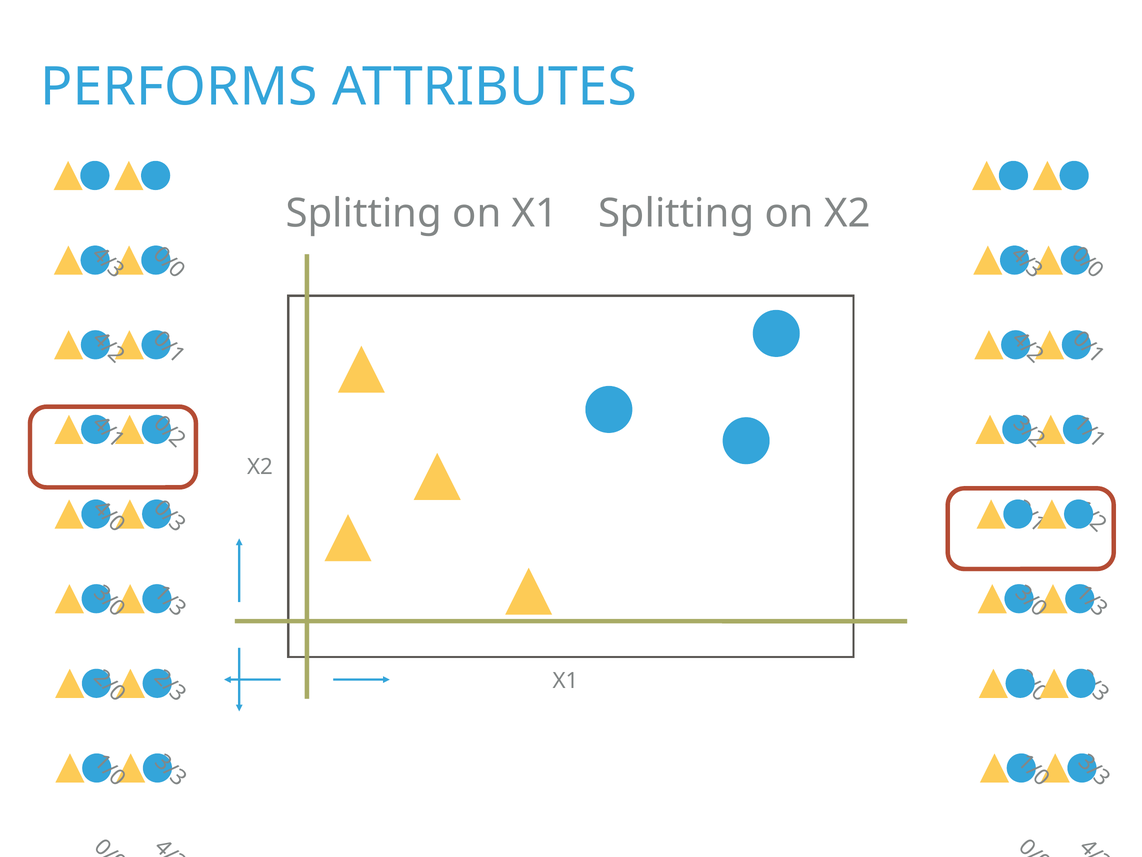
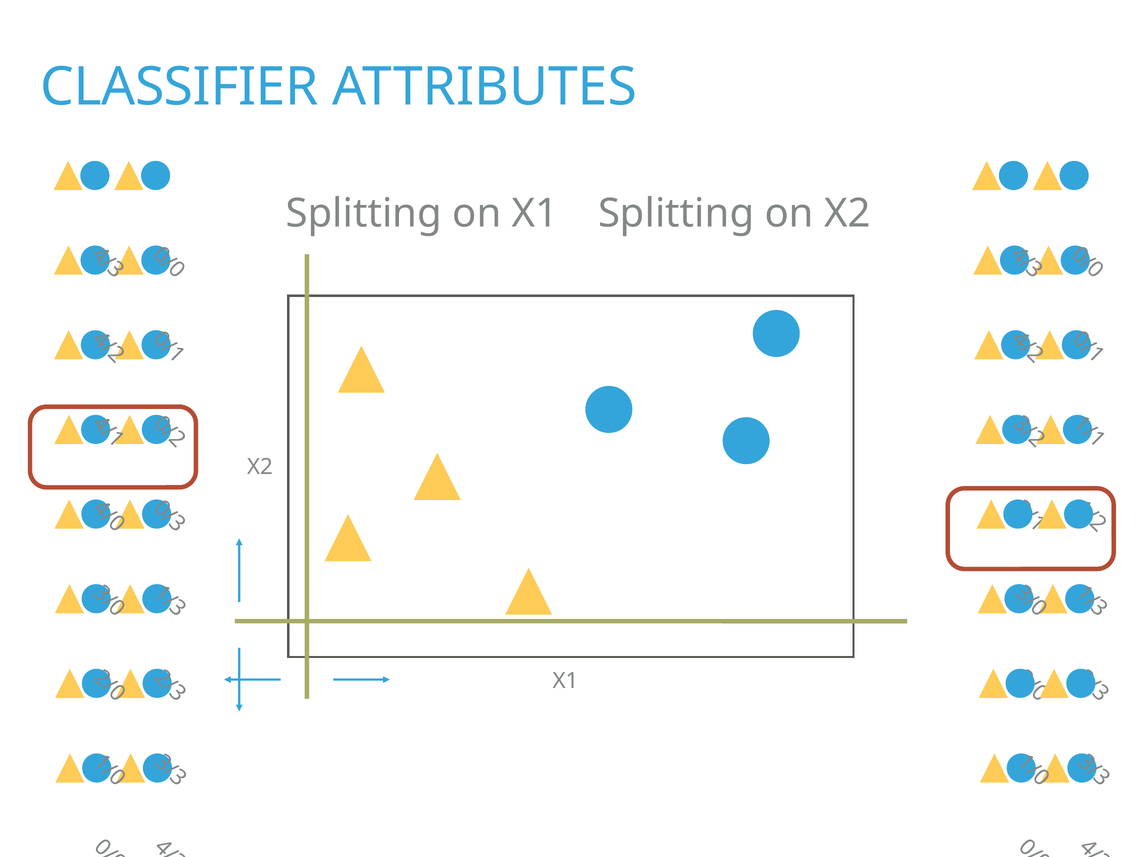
PERFORMS: PERFORMS -> CLASSIFIER (179, 87)
